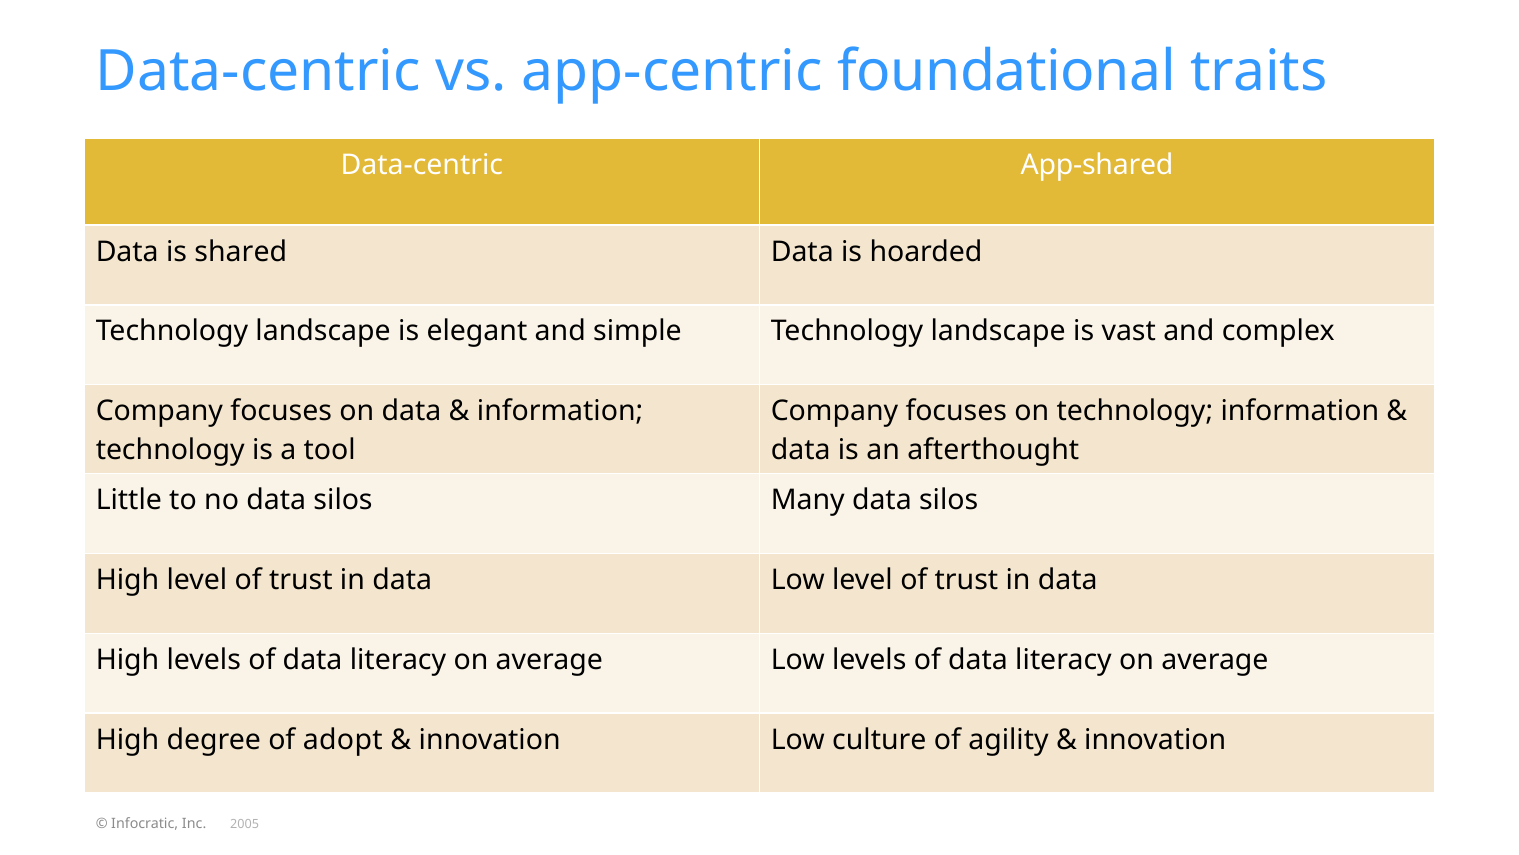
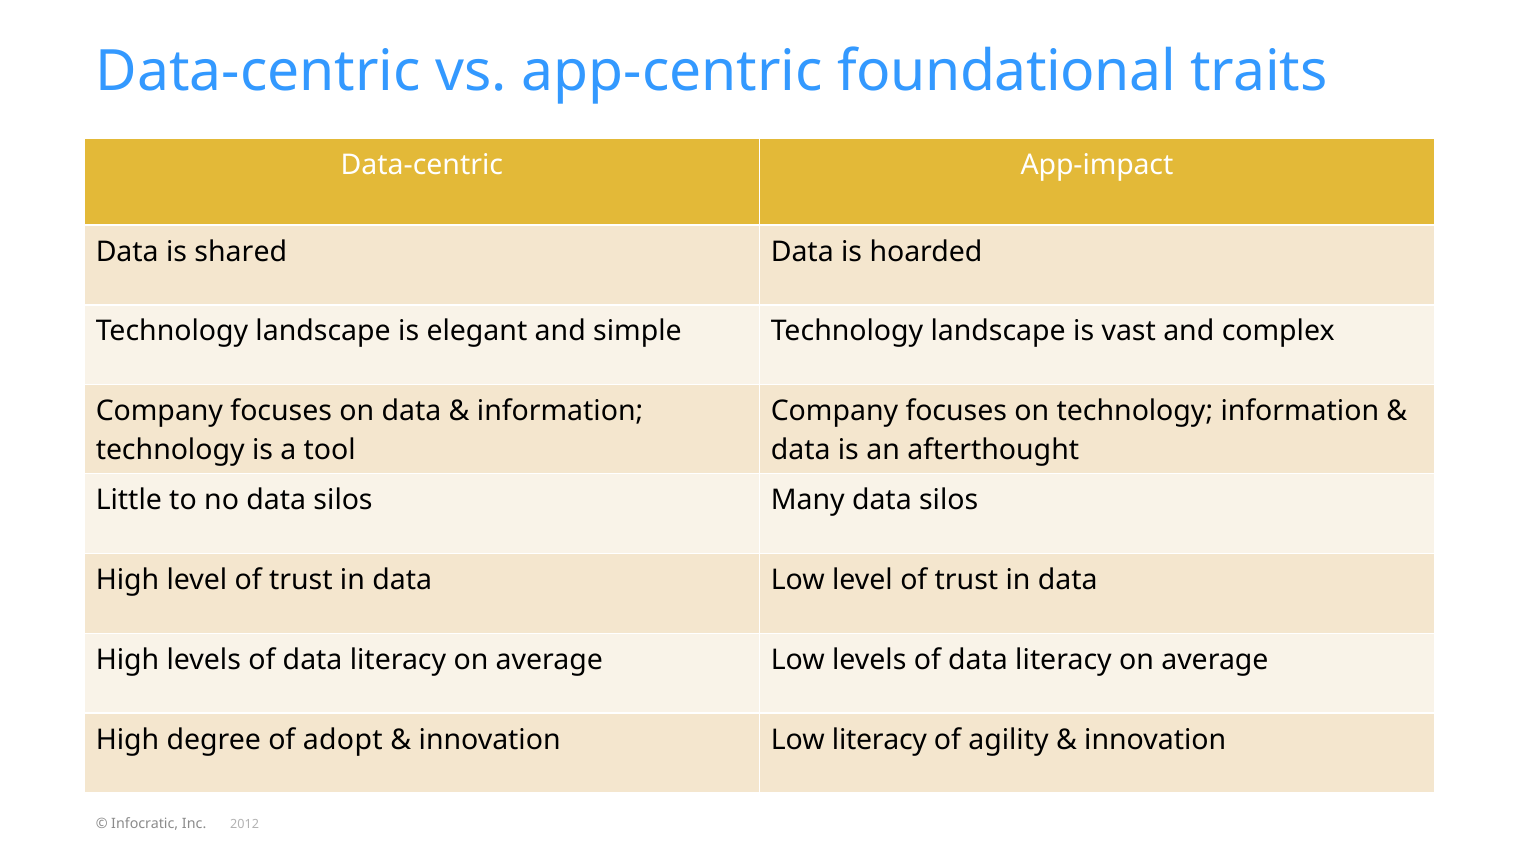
App-shared: App-shared -> App-impact (1097, 165)
Low culture: culture -> literacy (879, 739)
2005: 2005 -> 2012 (245, 824)
